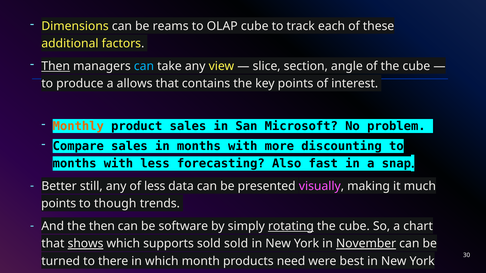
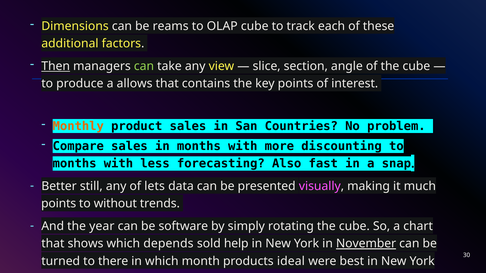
can colour: light blue -> light green (144, 66)
Microsoft: Microsoft -> Countries (301, 126)
of less: less -> lets (155, 186)
though: though -> without (115, 204)
the then: then -> year (102, 226)
rotating underline: present -> none (291, 226)
shows underline: present -> none (86, 244)
supports: supports -> depends (168, 244)
sold sold: sold -> help (236, 244)
need: need -> ideal (291, 261)
